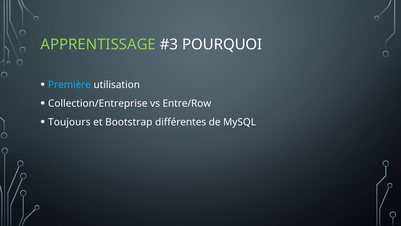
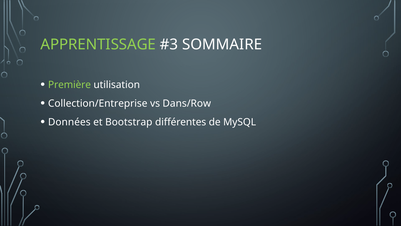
POURQUOI: POURQUOI -> SOMMAIRE (222, 45)
Première colour: light blue -> light green (70, 85)
Entre/Row: Entre/Row -> Dans/Row (187, 103)
Toujours: Toujours -> Données (69, 122)
